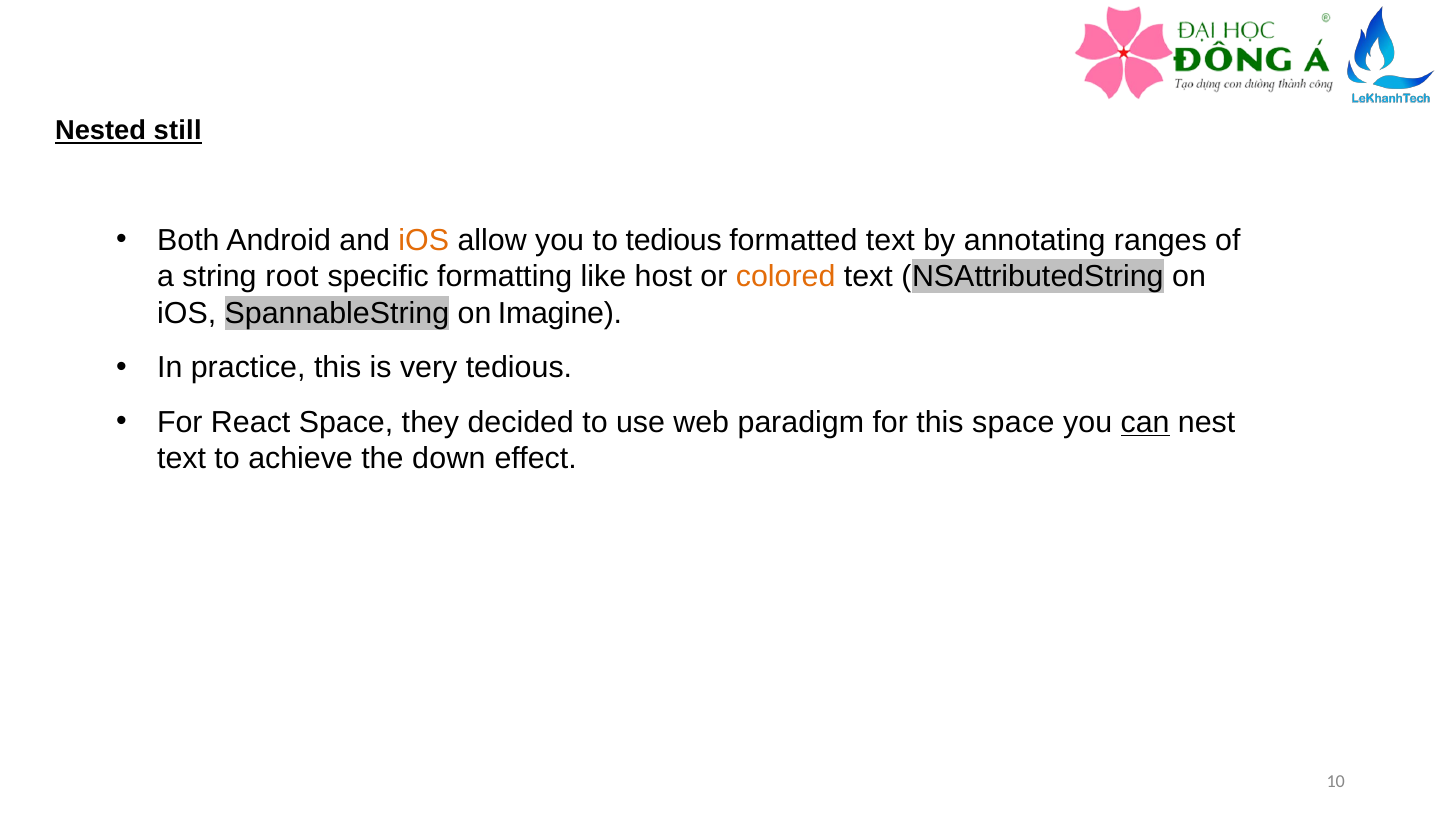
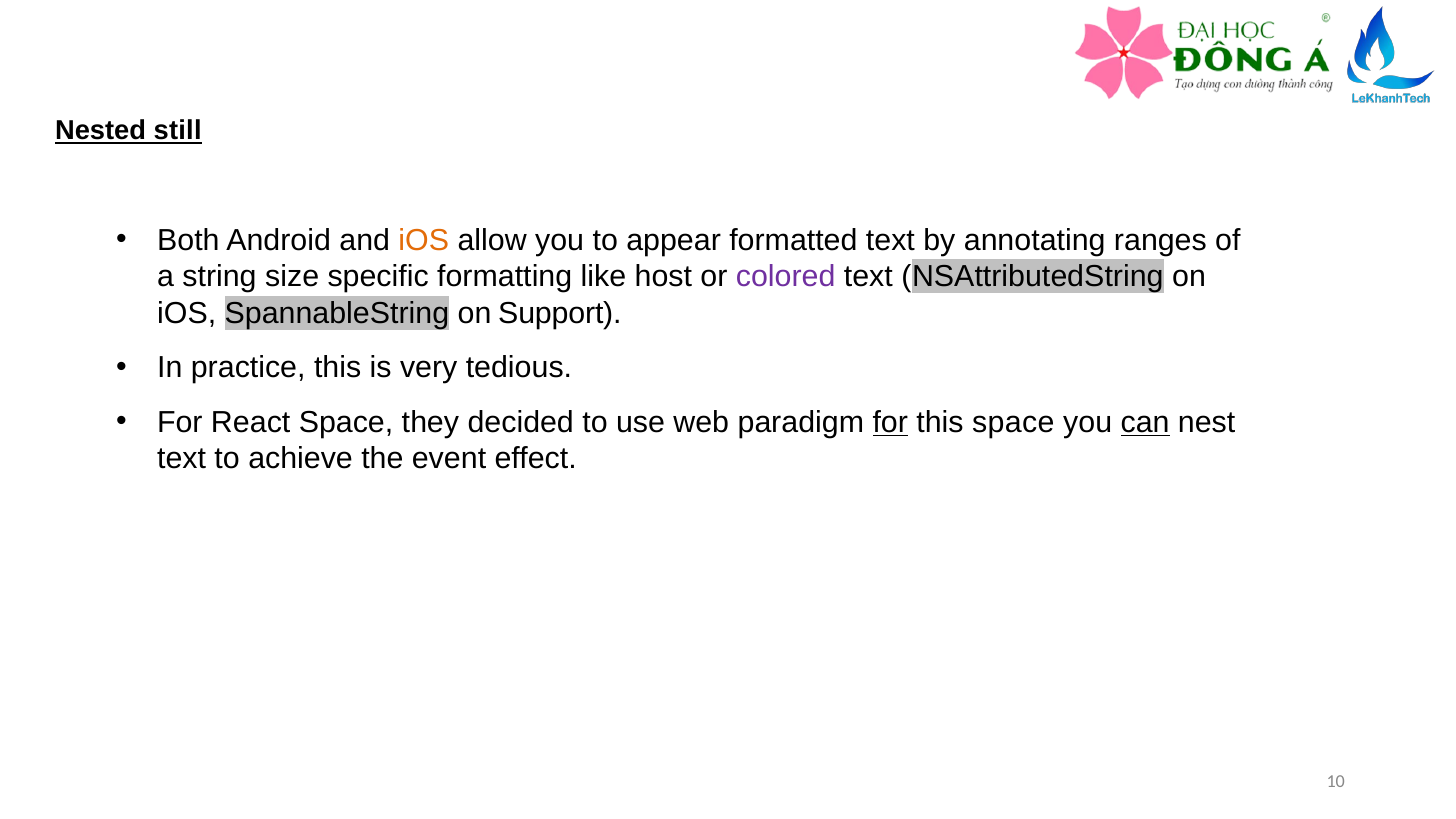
to tedious: tedious -> appear (674, 240)
root: root -> size (292, 277)
colored colour: orange -> purple (786, 277)
Imagine: Imagine -> Support (560, 313)
for underline: none -> present (890, 422)
down: down -> event (449, 459)
